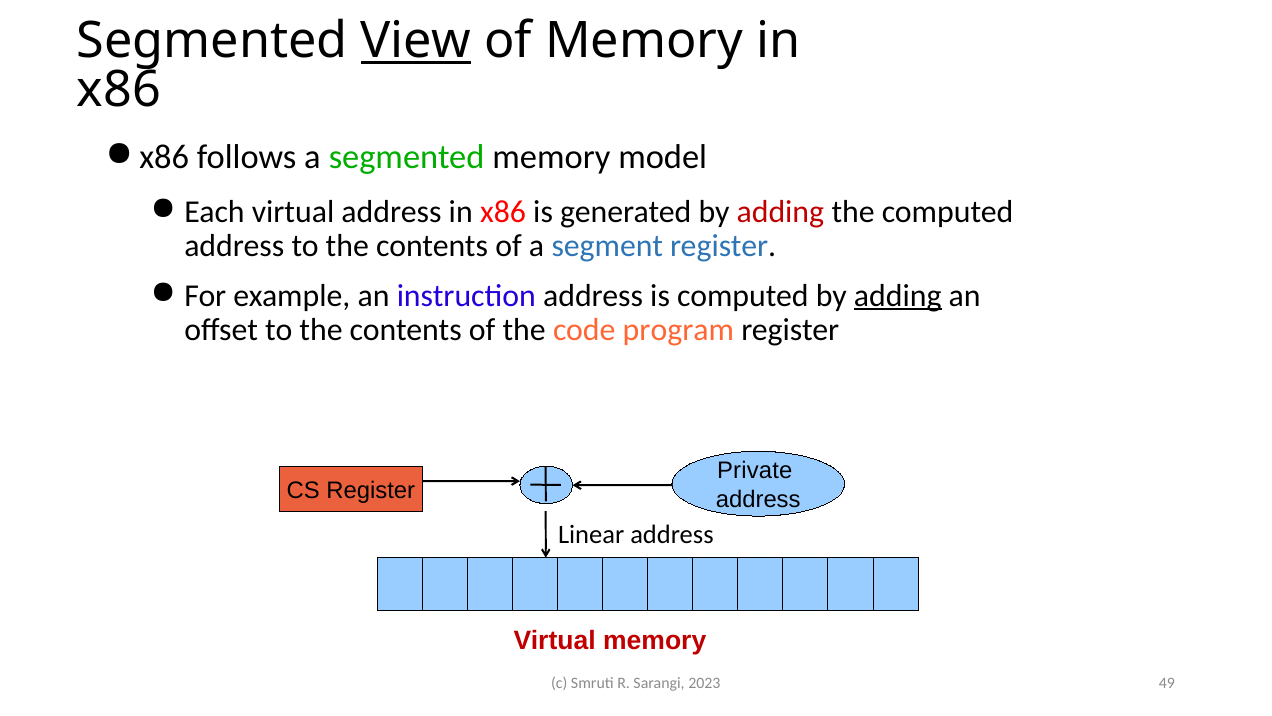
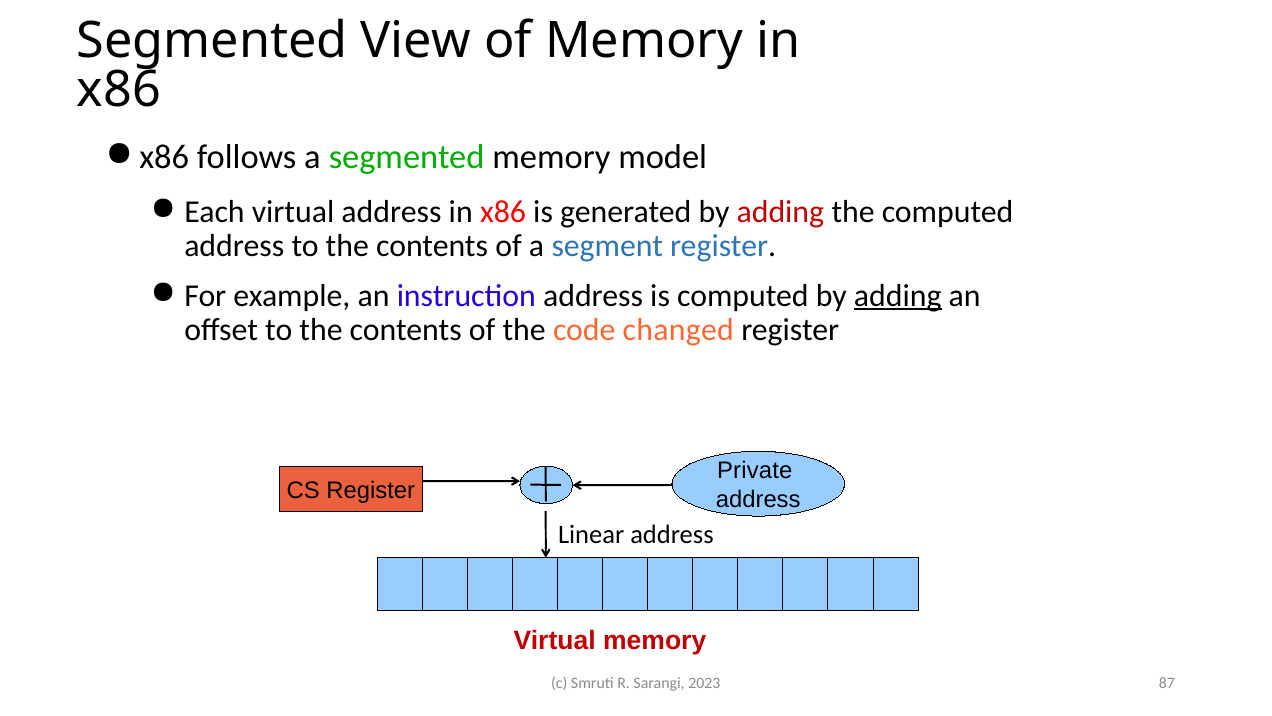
View underline: present -> none (416, 41)
program: program -> changed (678, 330)
49: 49 -> 87 (1167, 683)
